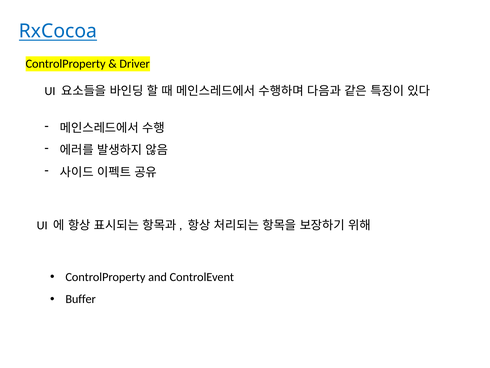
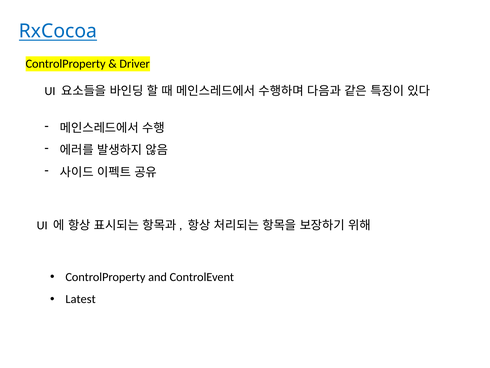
Buffer: Buffer -> Latest (81, 299)
